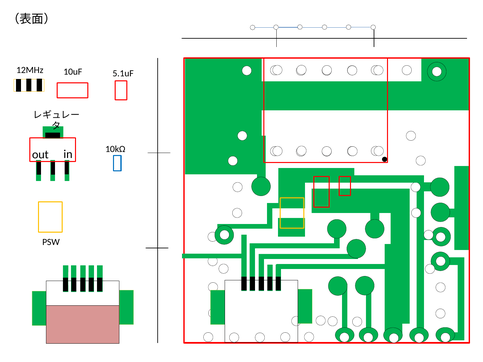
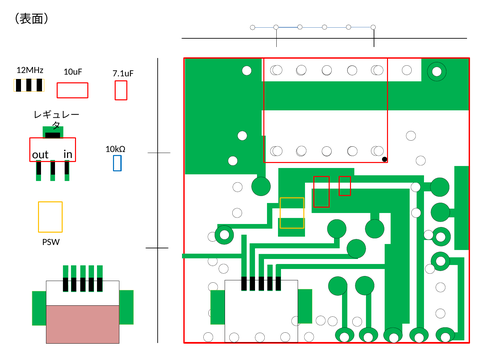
5.1uF: 5.1uF -> 7.1uF (123, 73)
